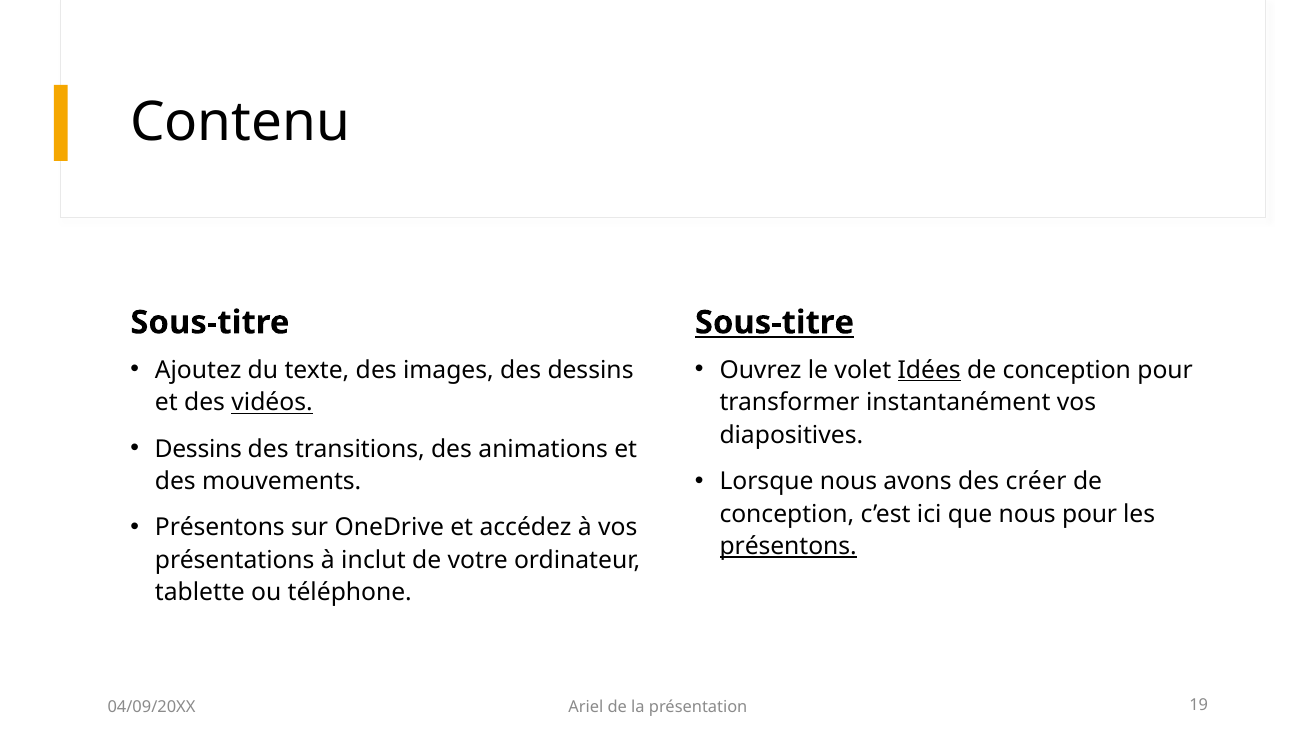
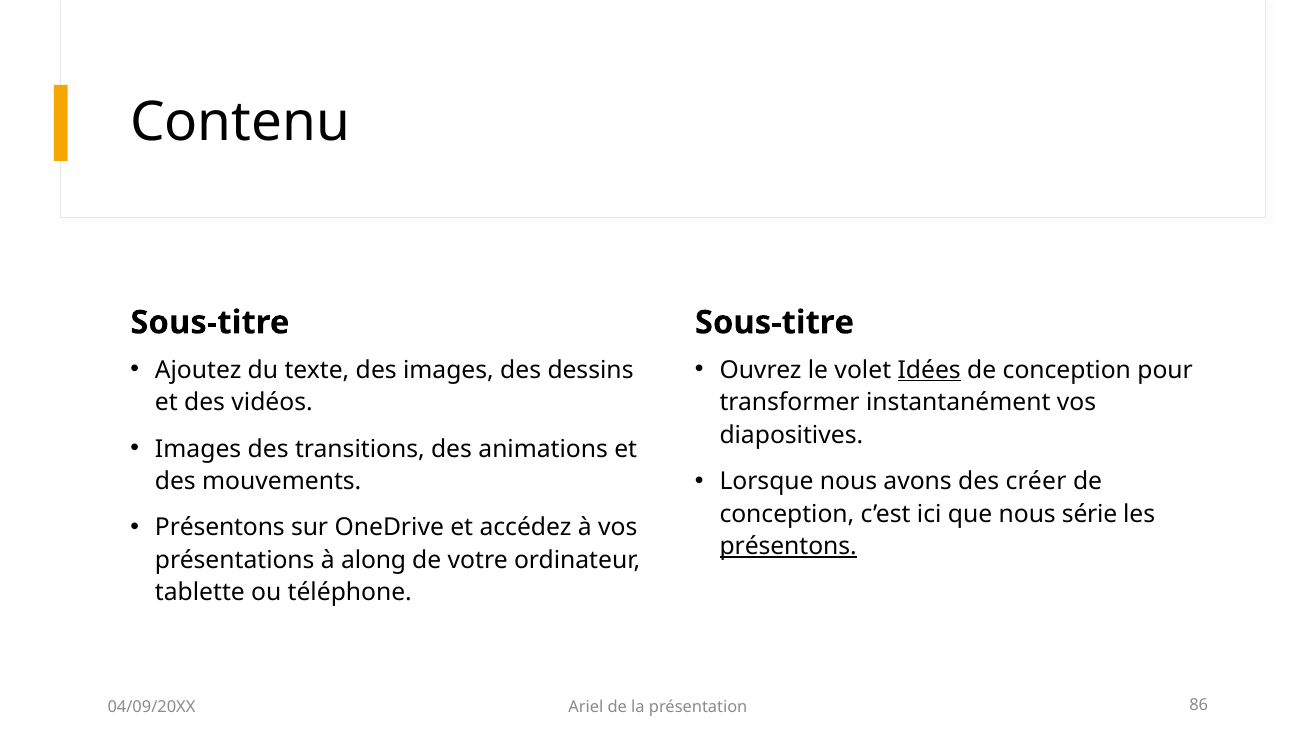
Sous-titre underline: present -> none (774, 323)
vidéos underline: present -> none (272, 403)
Dessins: Dessins -> Images (198, 449)
nous pour: pour -> série (1090, 514)
inclut: inclut -> along (374, 560)
19: 19 -> 86 (1199, 706)
